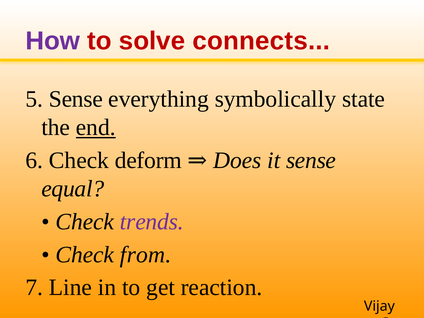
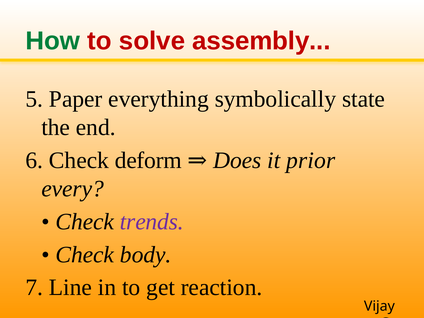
How colour: purple -> green (53, 41)
connects: connects -> assembly (261, 41)
5 Sense: Sense -> Paper (76, 99)
end underline: present -> none (96, 127)
it sense: sense -> prior (311, 160)
equal: equal -> every (73, 189)
from: from -> body (146, 255)
